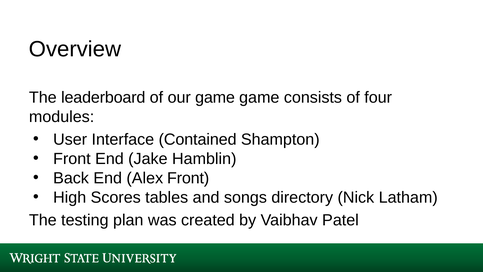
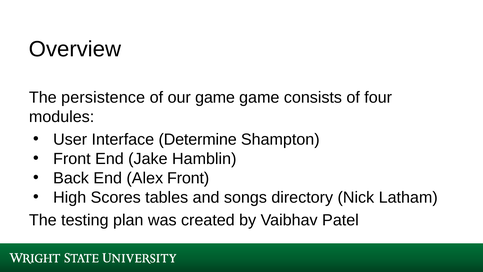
leaderboard: leaderboard -> persistence (103, 98)
Contained: Contained -> Determine (198, 139)
